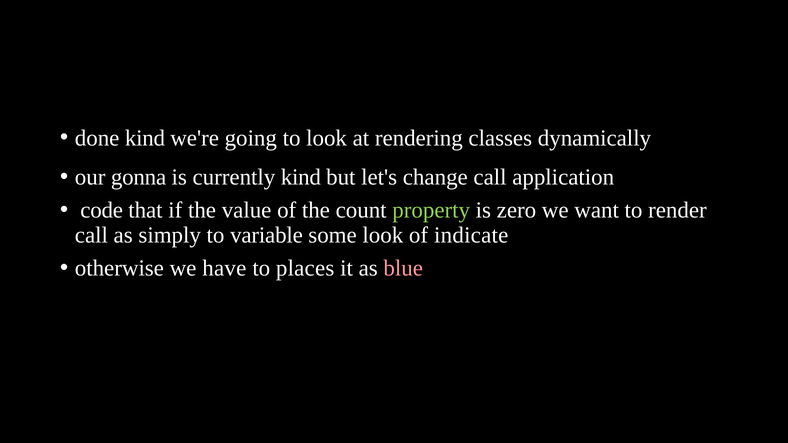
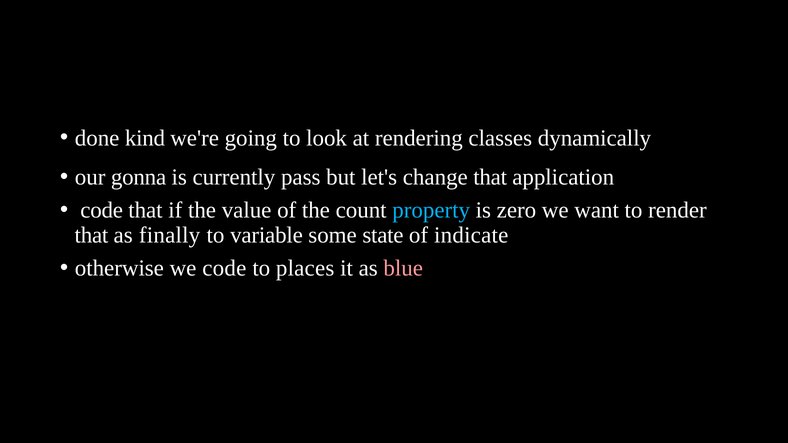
currently kind: kind -> pass (301, 177)
change call: call -> that (490, 177)
property colour: light green -> light blue (431, 210)
call: call -> that (91, 235)
simply: simply -> finally (170, 235)
some look: look -> state (383, 235)
we have: have -> code (224, 268)
